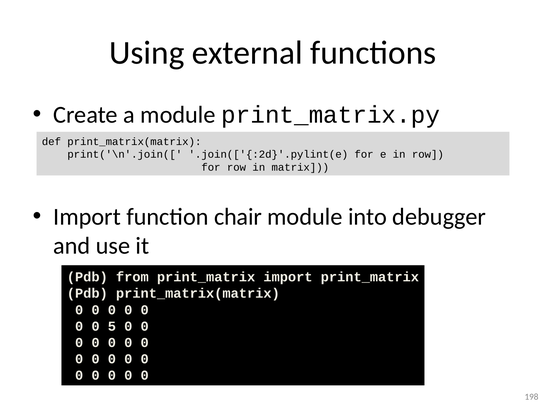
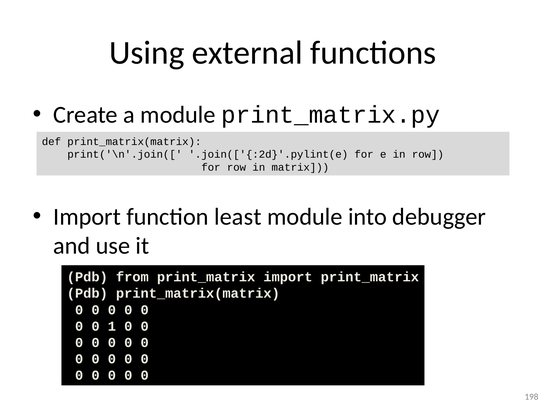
chair: chair -> least (238, 216)
5: 5 -> 1 (112, 326)
